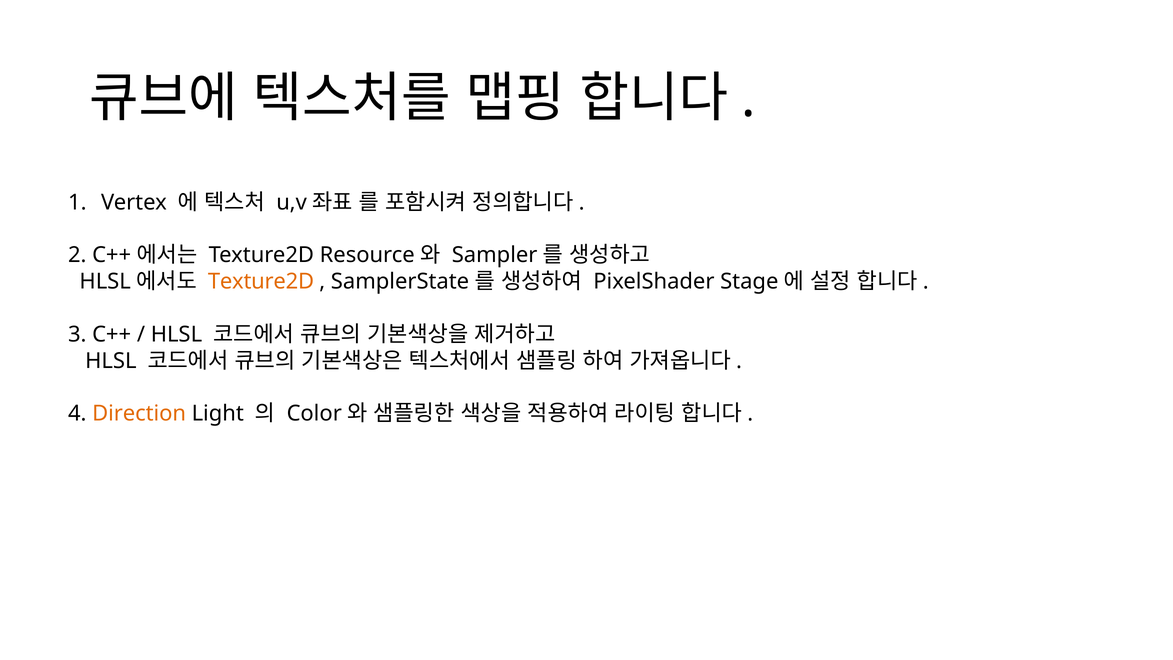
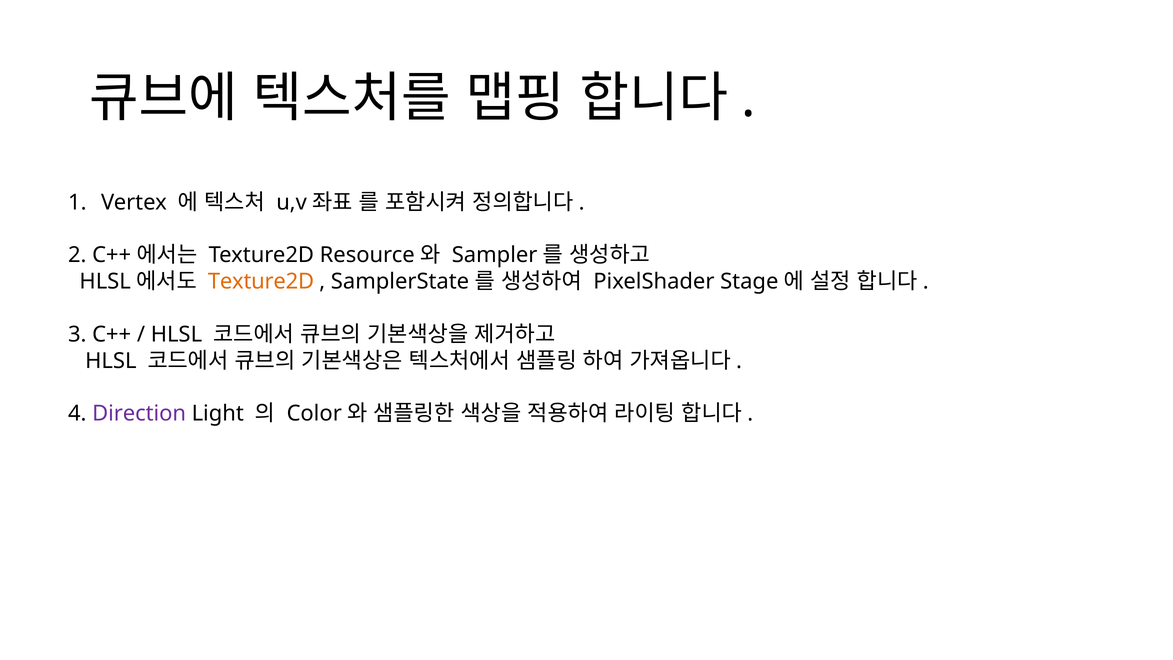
Direction colour: orange -> purple (139, 413)
